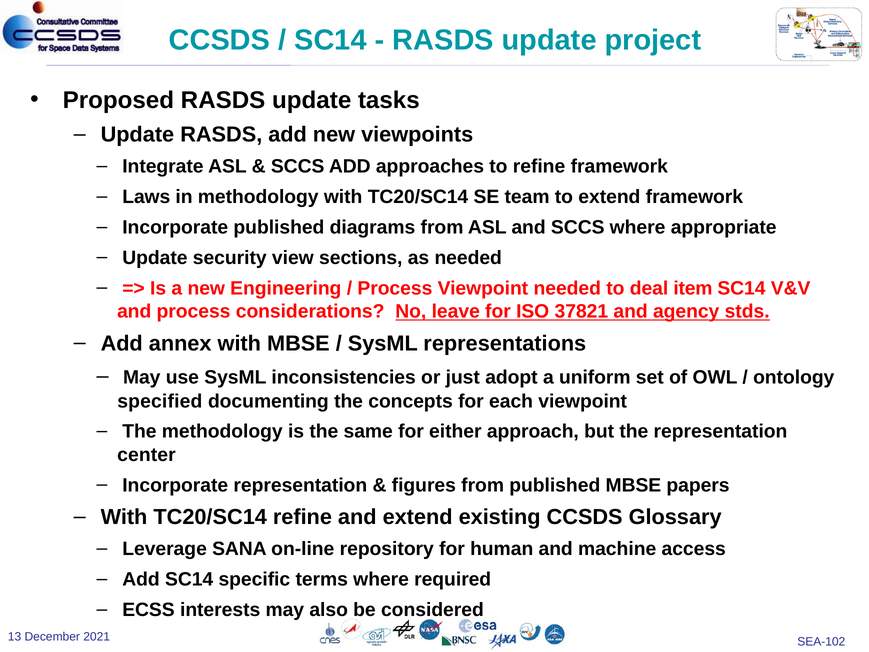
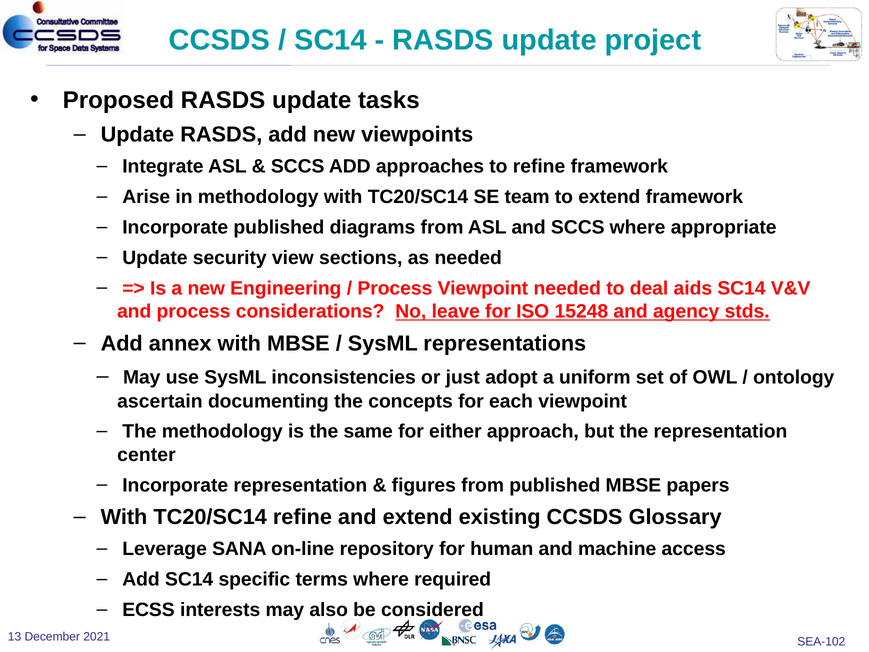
Laws: Laws -> Arise (146, 197)
item: item -> aids (693, 288)
37821: 37821 -> 15248 (581, 311)
specified: specified -> ascertain (160, 401)
